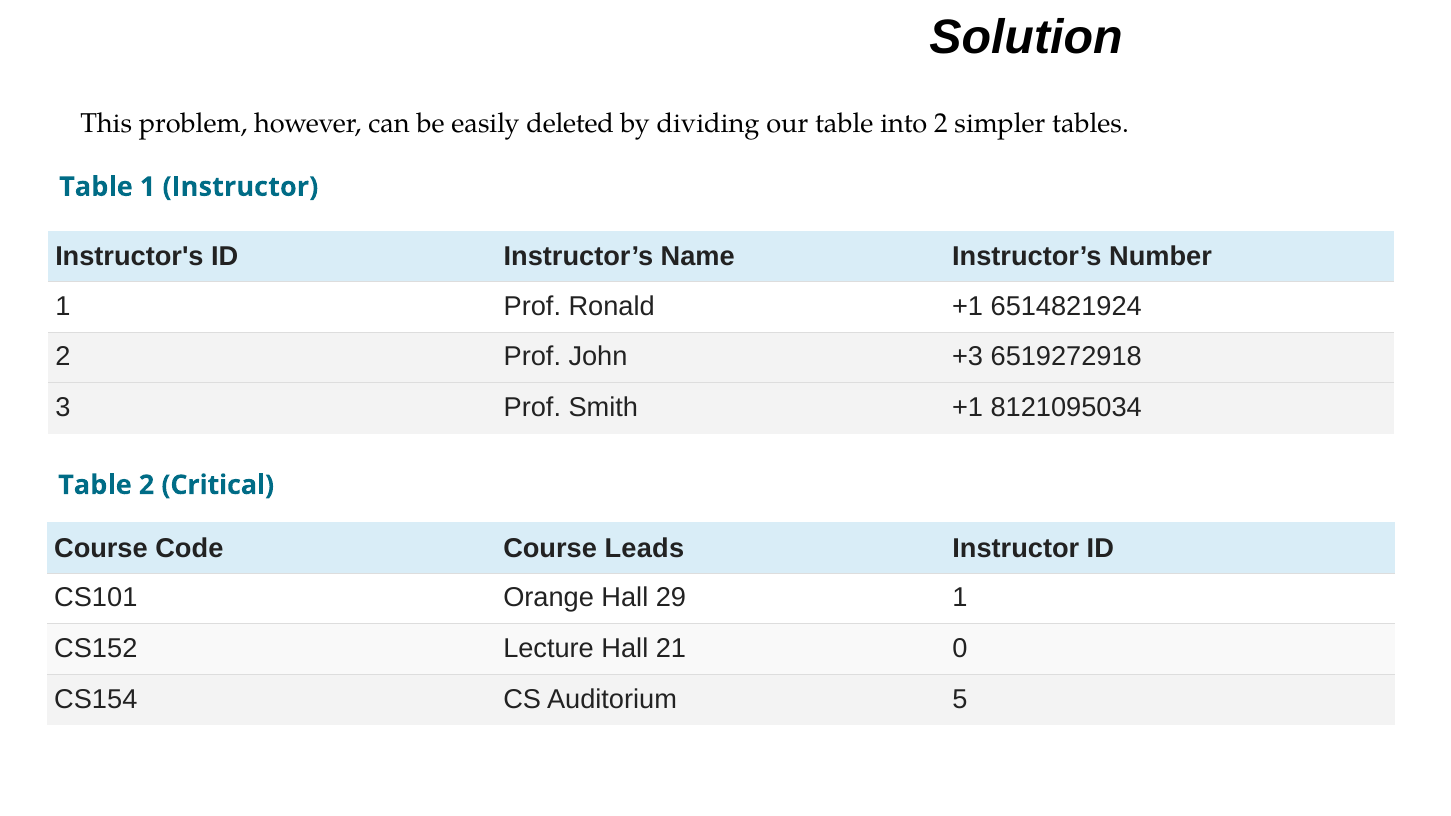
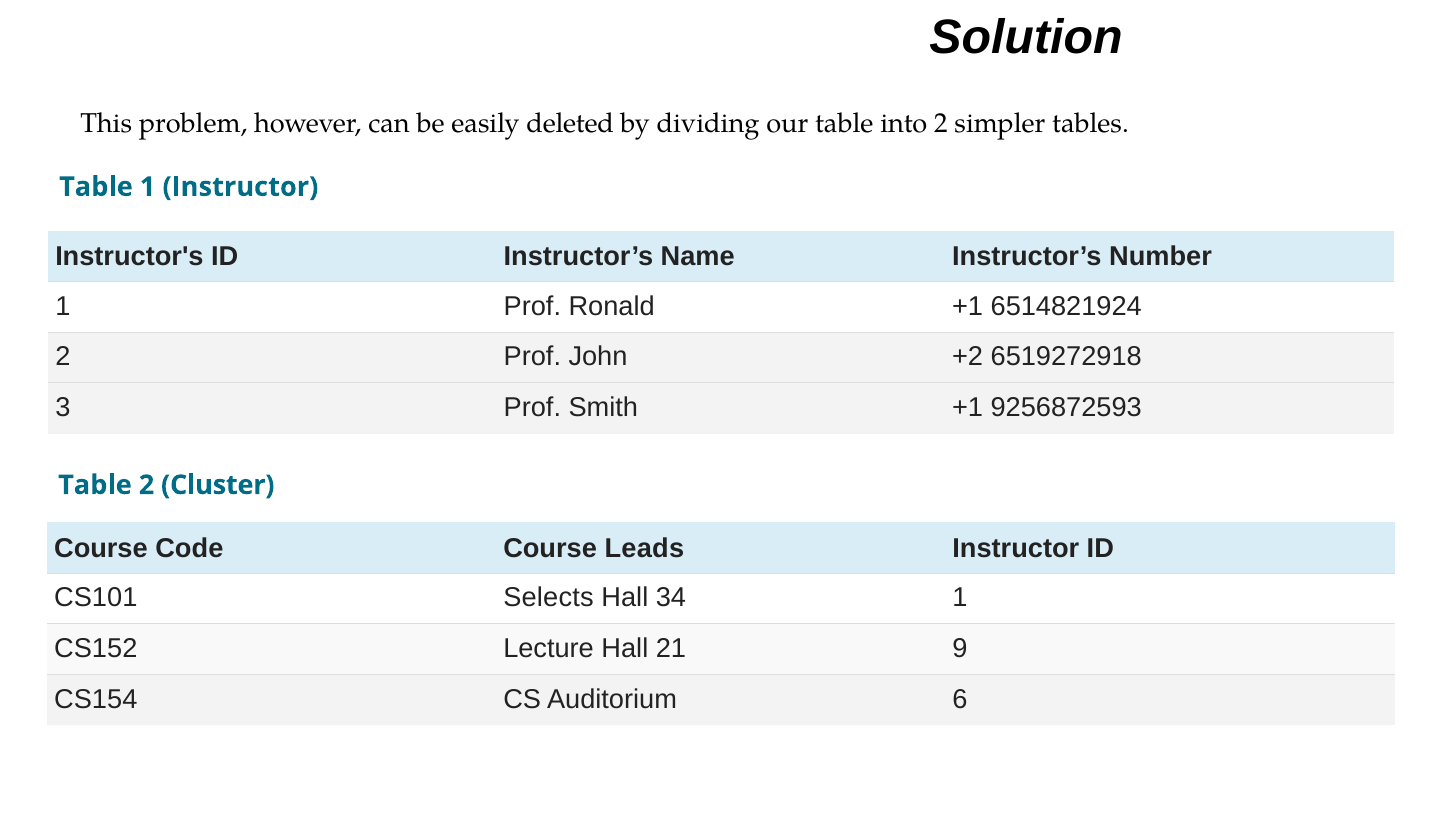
+3: +3 -> +2 (968, 357)
8121095034: 8121095034 -> 9256872593 (1066, 408)
Critical: Critical -> Cluster (218, 485)
Orange: Orange -> Selects (548, 598)
29: 29 -> 34 (671, 598)
0: 0 -> 9 (960, 649)
5: 5 -> 6 (960, 699)
